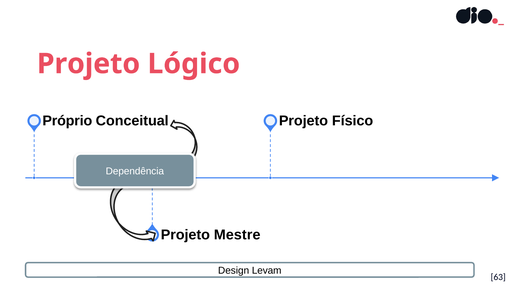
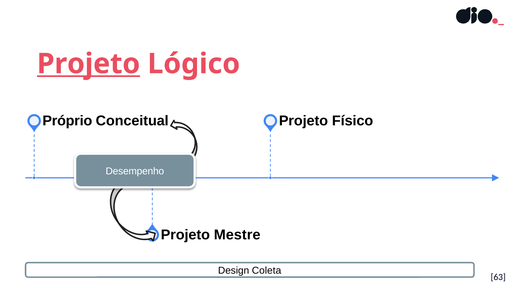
Projeto underline: none -> present (89, 64)
Dependência: Dependência -> Desempenho (135, 172)
Levam: Levam -> Coleta (267, 271)
